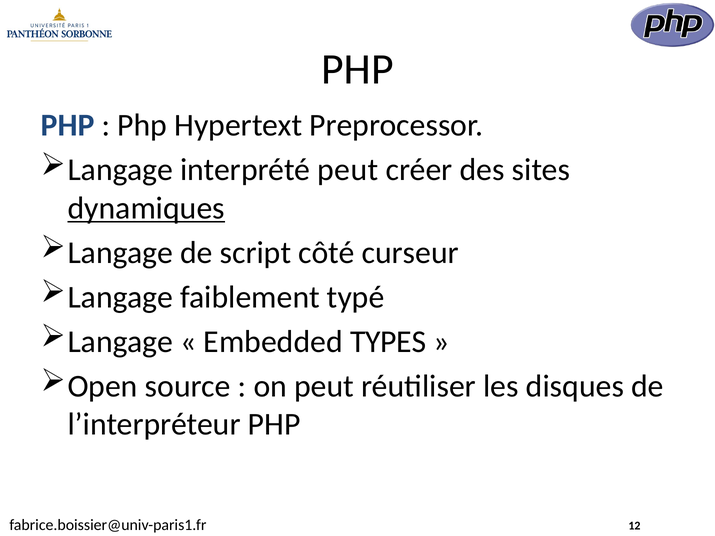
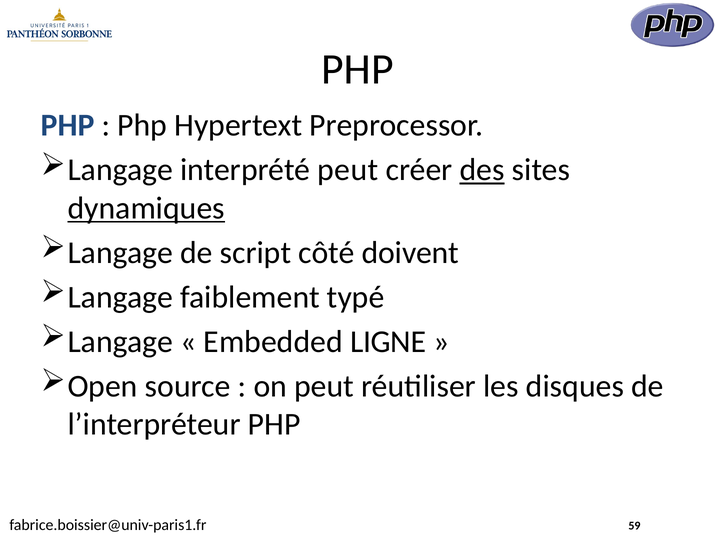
des underline: none -> present (482, 170)
curseur: curseur -> doivent (410, 253)
TYPES: TYPES -> LIGNE (388, 342)
12: 12 -> 59 (634, 526)
